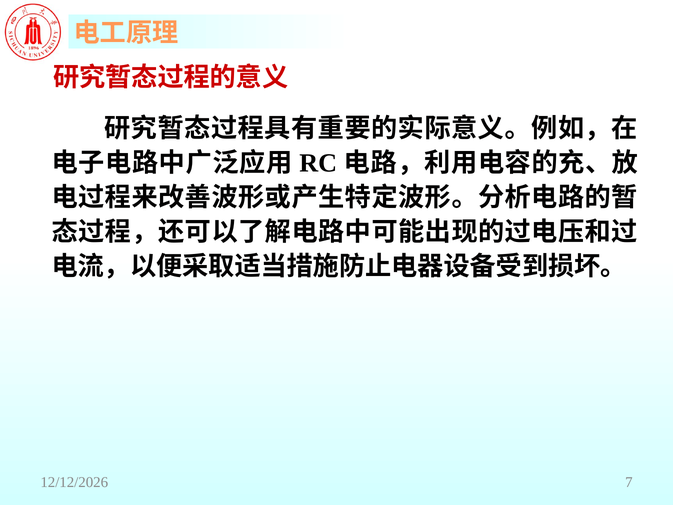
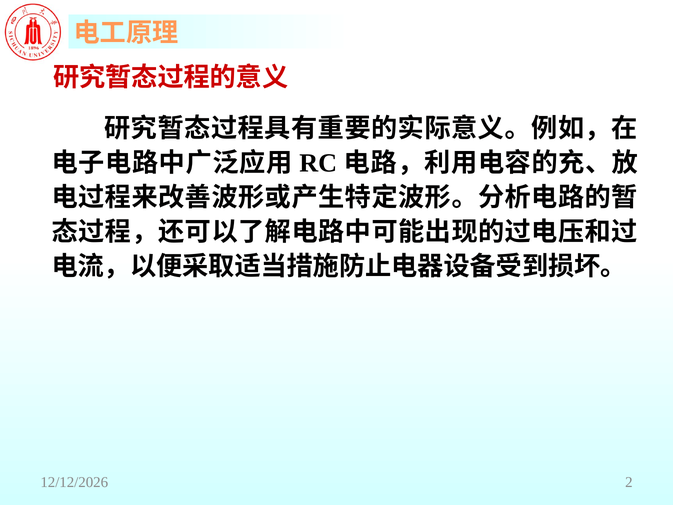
7: 7 -> 2 (629, 482)
